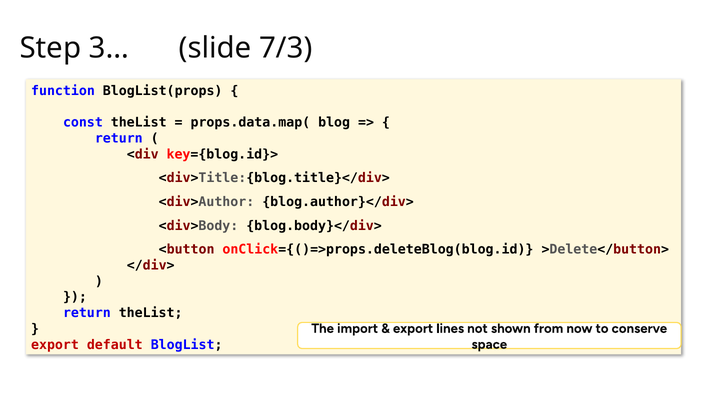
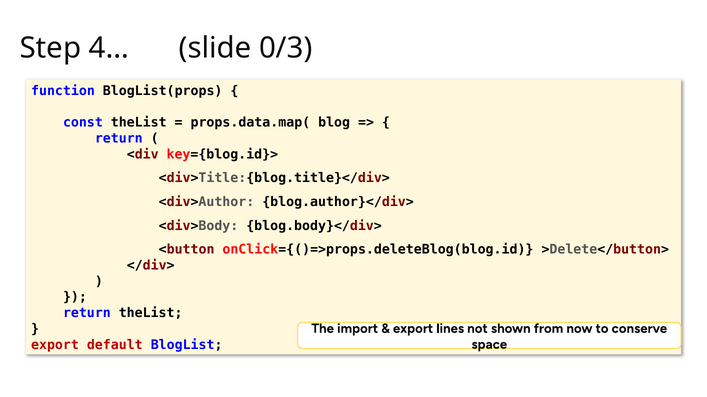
3…: 3… -> 4… (109, 48)
7/3: 7/3 -> 0/3 (286, 48)
